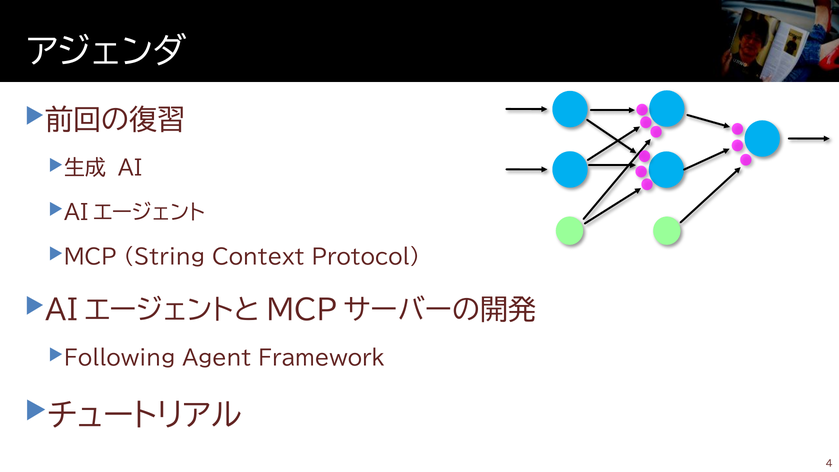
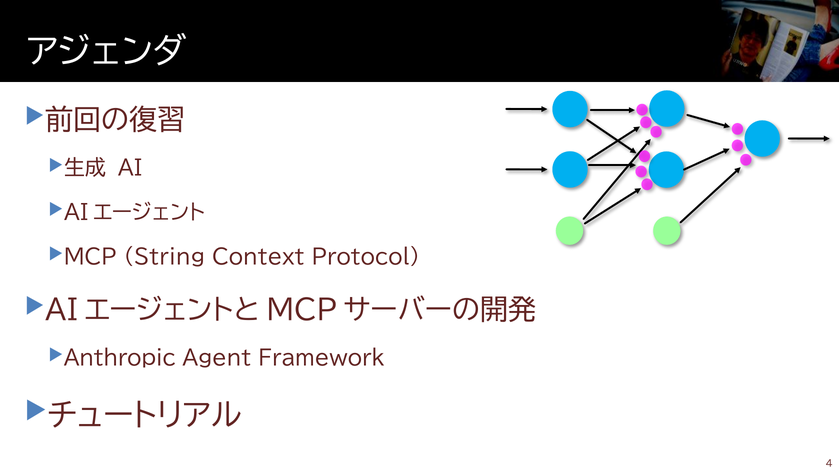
Following: Following -> Anthropic (120, 358)
